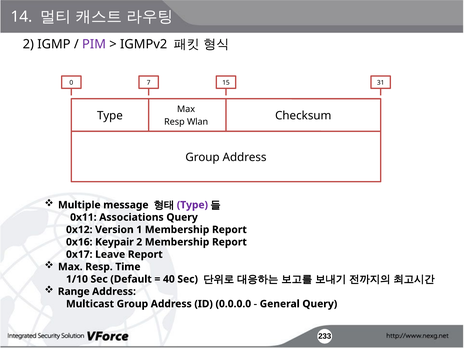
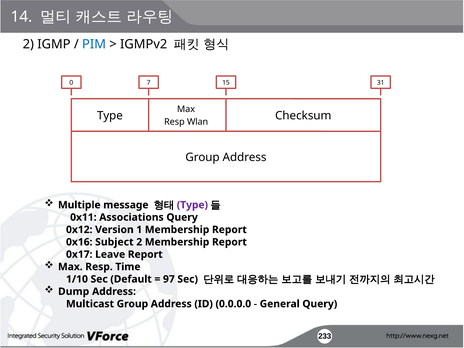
PIM colour: purple -> blue (94, 44)
Keypair: Keypair -> Subject (114, 242)
40: 40 -> 97 (169, 279)
Range: Range -> Dump (74, 292)
